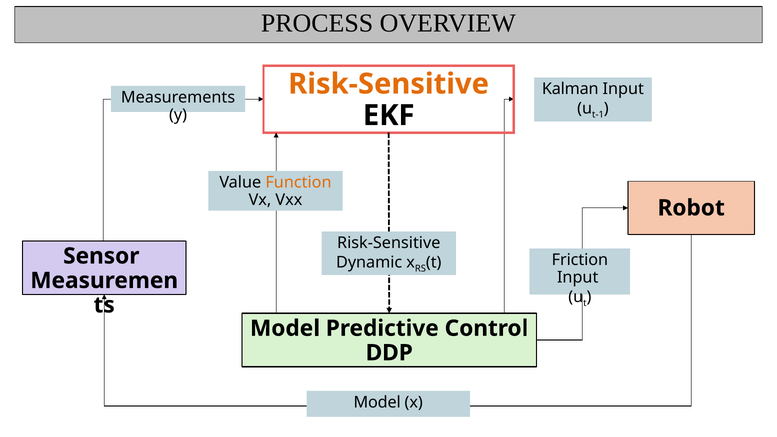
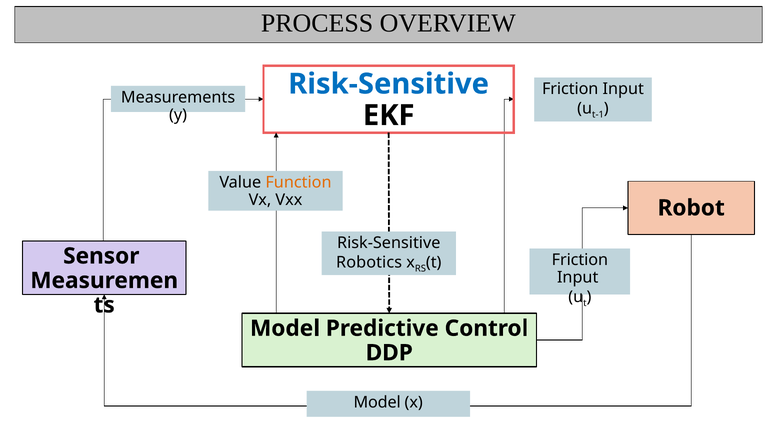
Risk-Sensitive colour: orange -> blue (389, 84)
Kalman: Kalman -> Friction (570, 89)
Dynamic: Dynamic -> Robotics (369, 262)
